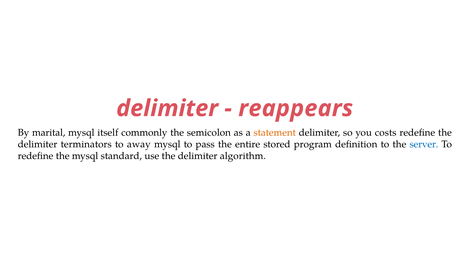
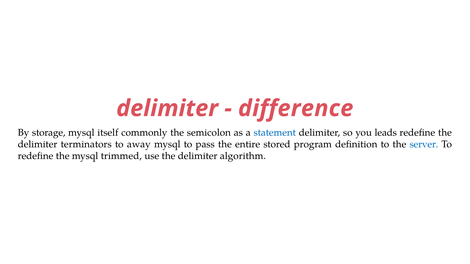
reappears: reappears -> difference (296, 109)
marital: marital -> storage (49, 133)
statement colour: orange -> blue (275, 133)
costs: costs -> leads (386, 133)
standard: standard -> trimmed (121, 156)
